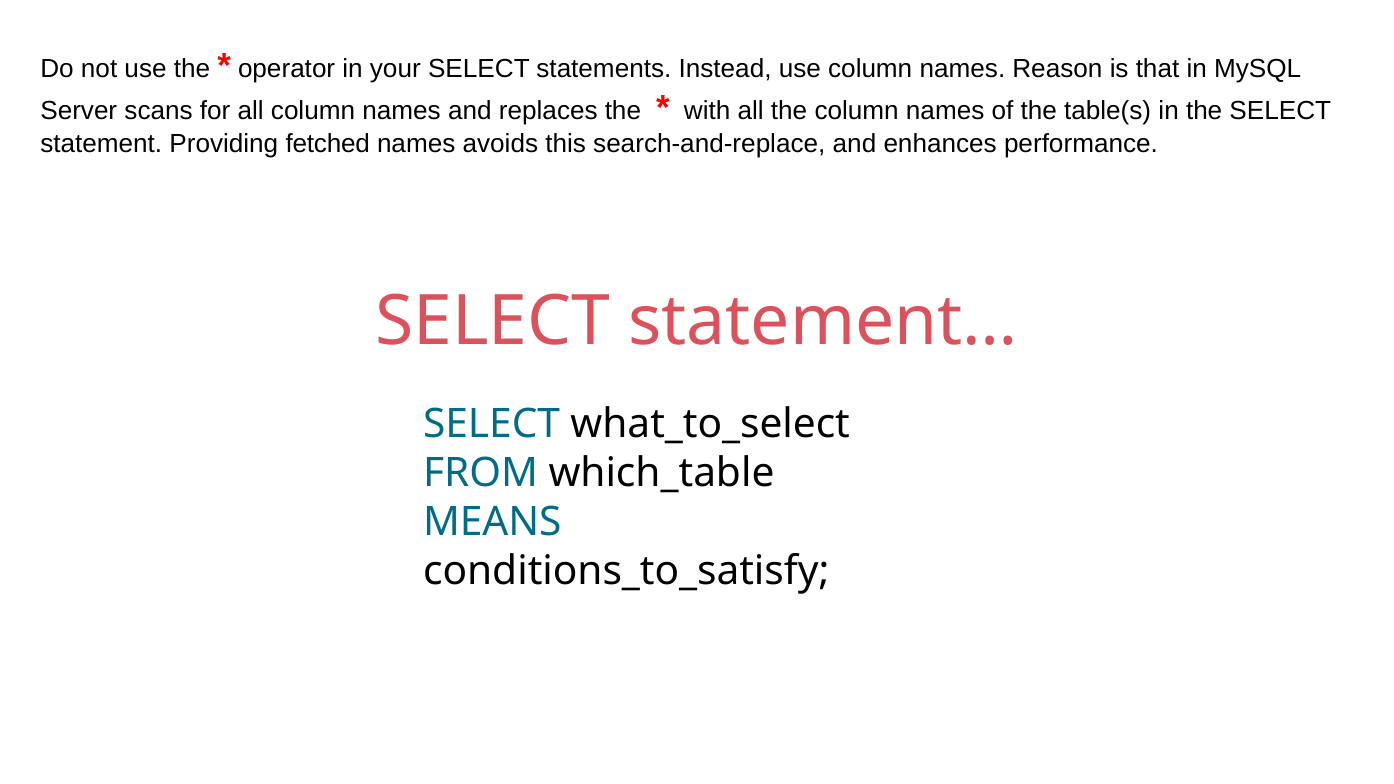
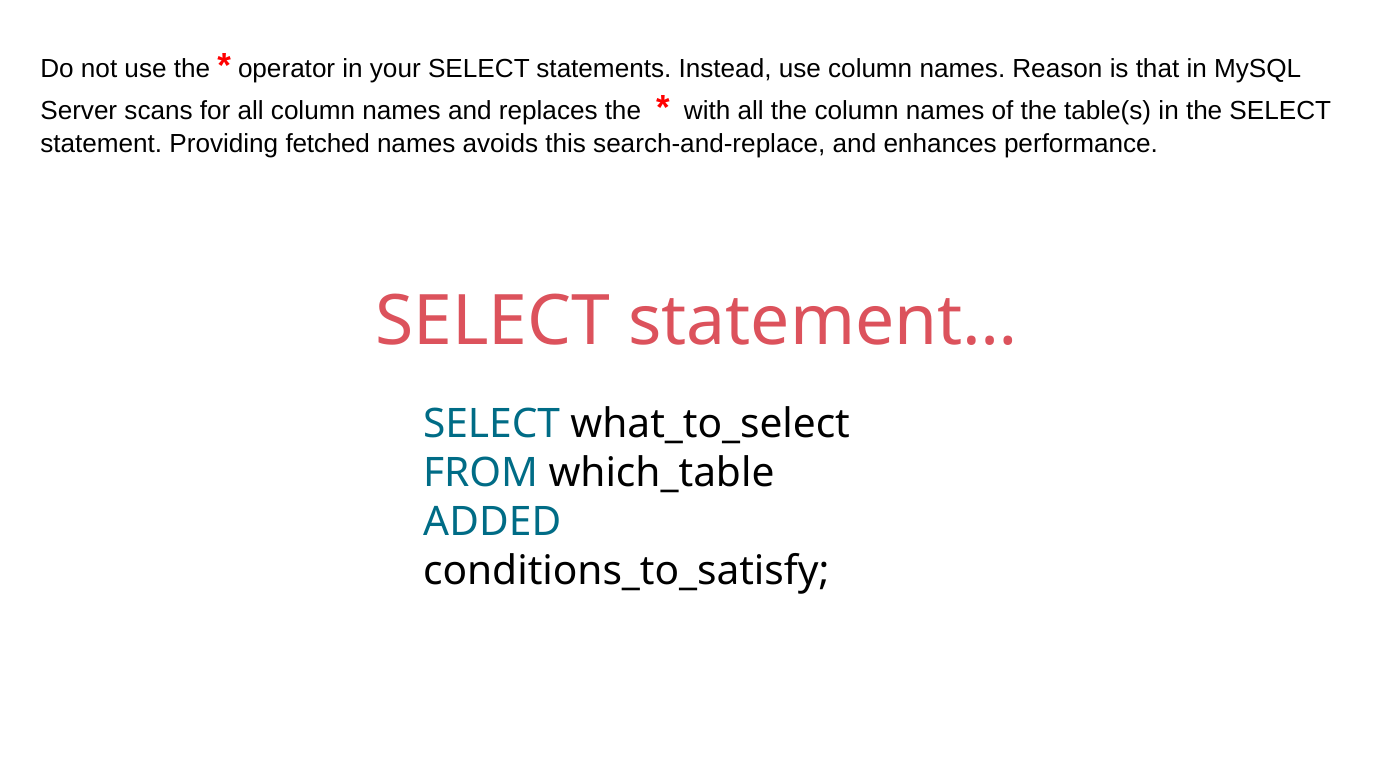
MEANS: MEANS -> ADDED (492, 522)
